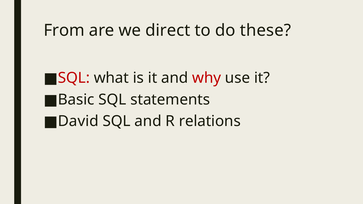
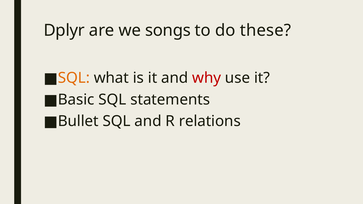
From: From -> Dplyr (64, 31)
direct: direct -> songs (168, 31)
SQL colour: red -> orange (74, 78)
David: David -> Bullet (78, 121)
